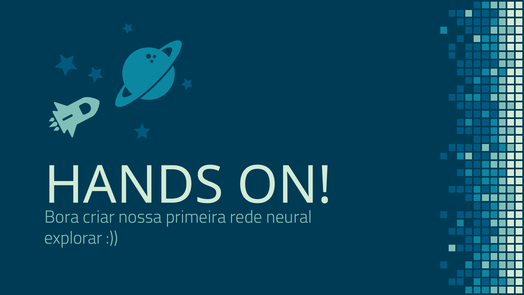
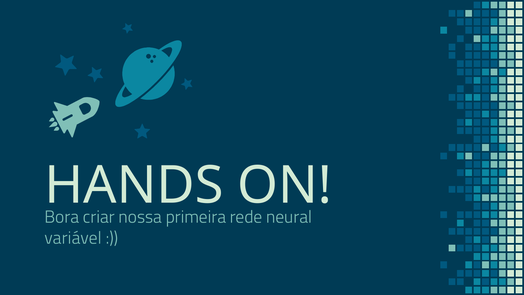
explorar: explorar -> variável (73, 238)
